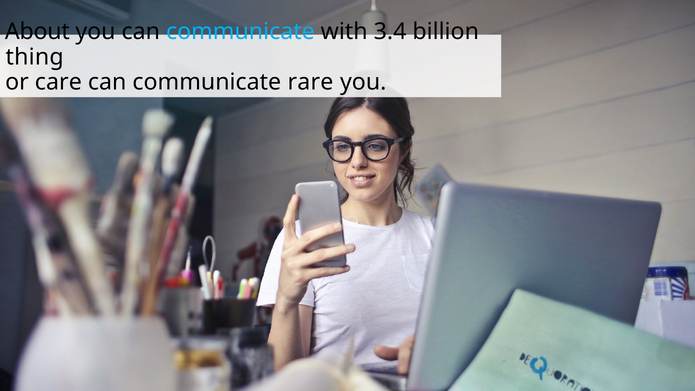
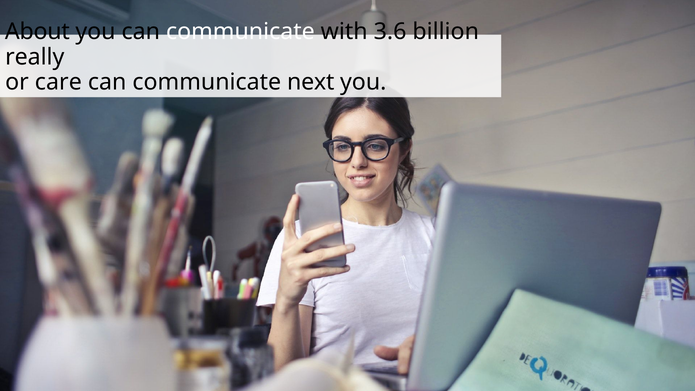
communicate colour: light blue -> white (240, 32)
3.4: 3.4 -> 3.6 (390, 32)
thing: thing -> really (35, 57)
rare: rare -> next (311, 82)
